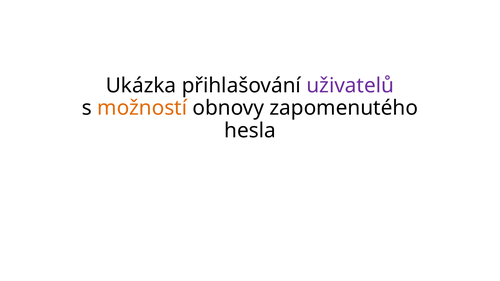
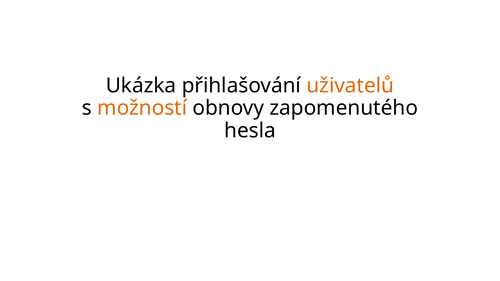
uživatelů colour: purple -> orange (350, 86)
